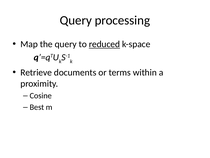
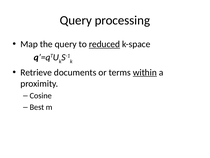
within underline: none -> present (145, 72)
